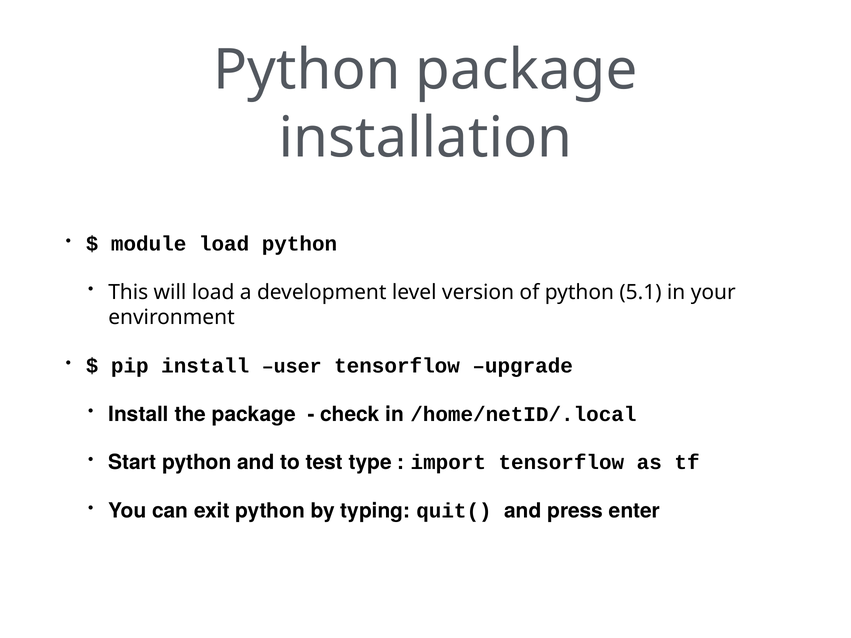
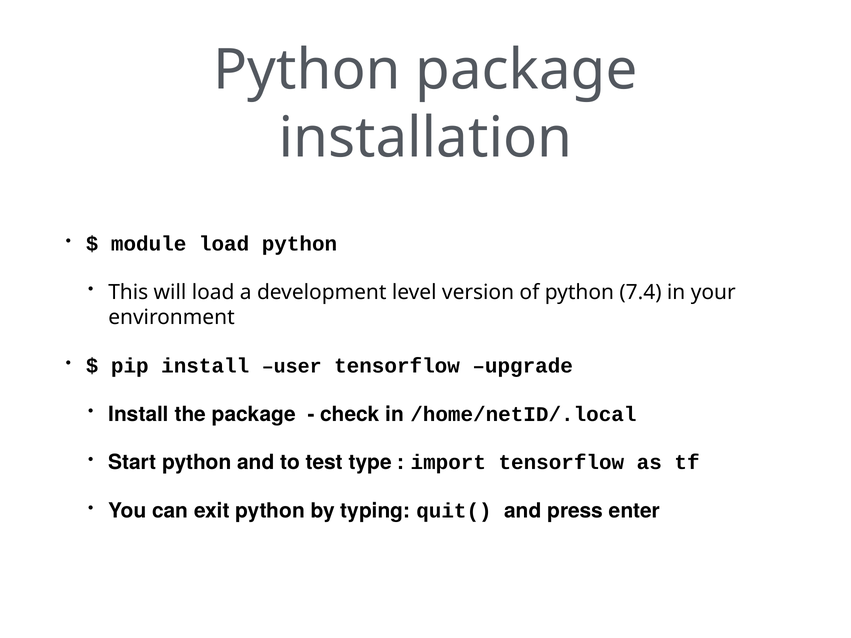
5.1: 5.1 -> 7.4 (641, 292)
